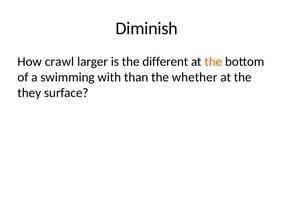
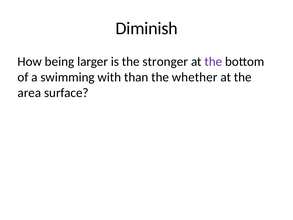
crawl: crawl -> being (60, 61)
different: different -> stronger (165, 61)
the colour: orange -> purple (213, 61)
they: they -> area (29, 93)
